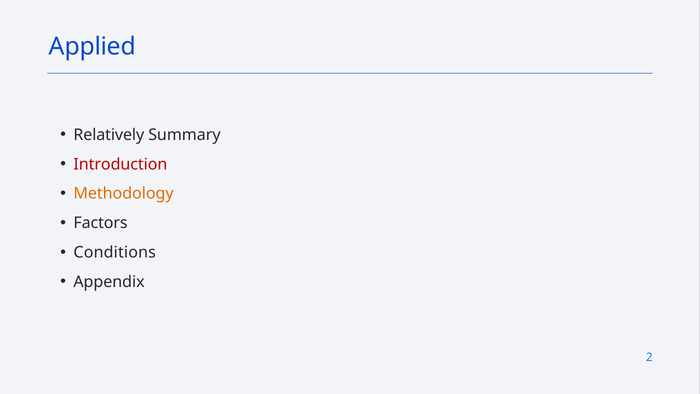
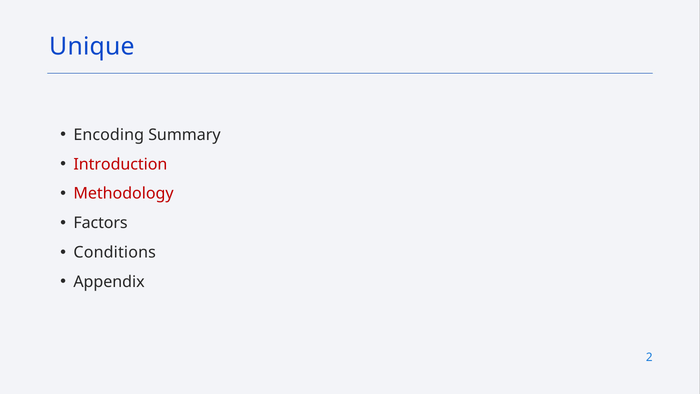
Applied: Applied -> Unique (92, 47)
Relatively: Relatively -> Encoding (109, 135)
Methodology colour: orange -> red (124, 194)
